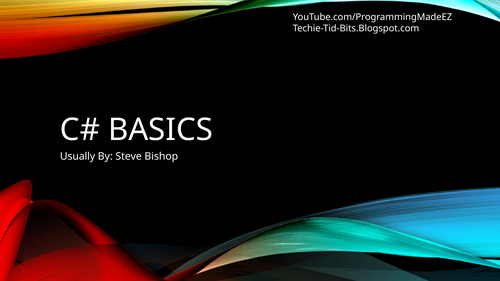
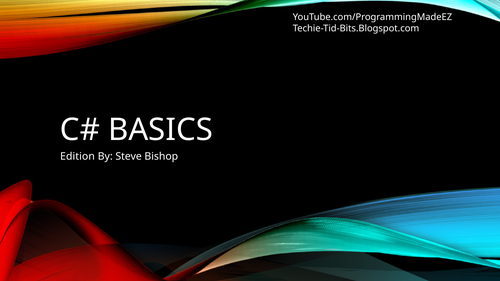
Usually: Usually -> Edition (77, 156)
